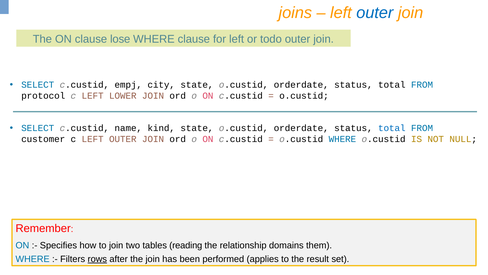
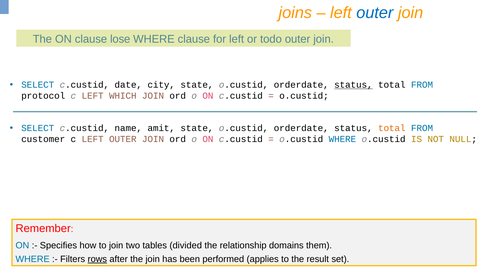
empj: empj -> date (128, 85)
status underline: none -> present (353, 85)
LOWER: LOWER -> WHICH (123, 96)
kind: kind -> amit (161, 128)
total colour: blue -> orange (392, 128)
reading: reading -> divided (186, 245)
